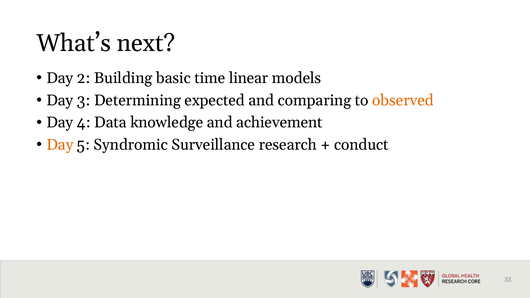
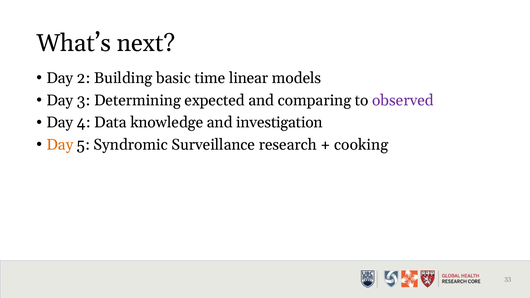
observed colour: orange -> purple (403, 100)
achievement: achievement -> investigation (280, 123)
conduct: conduct -> cooking (361, 145)
